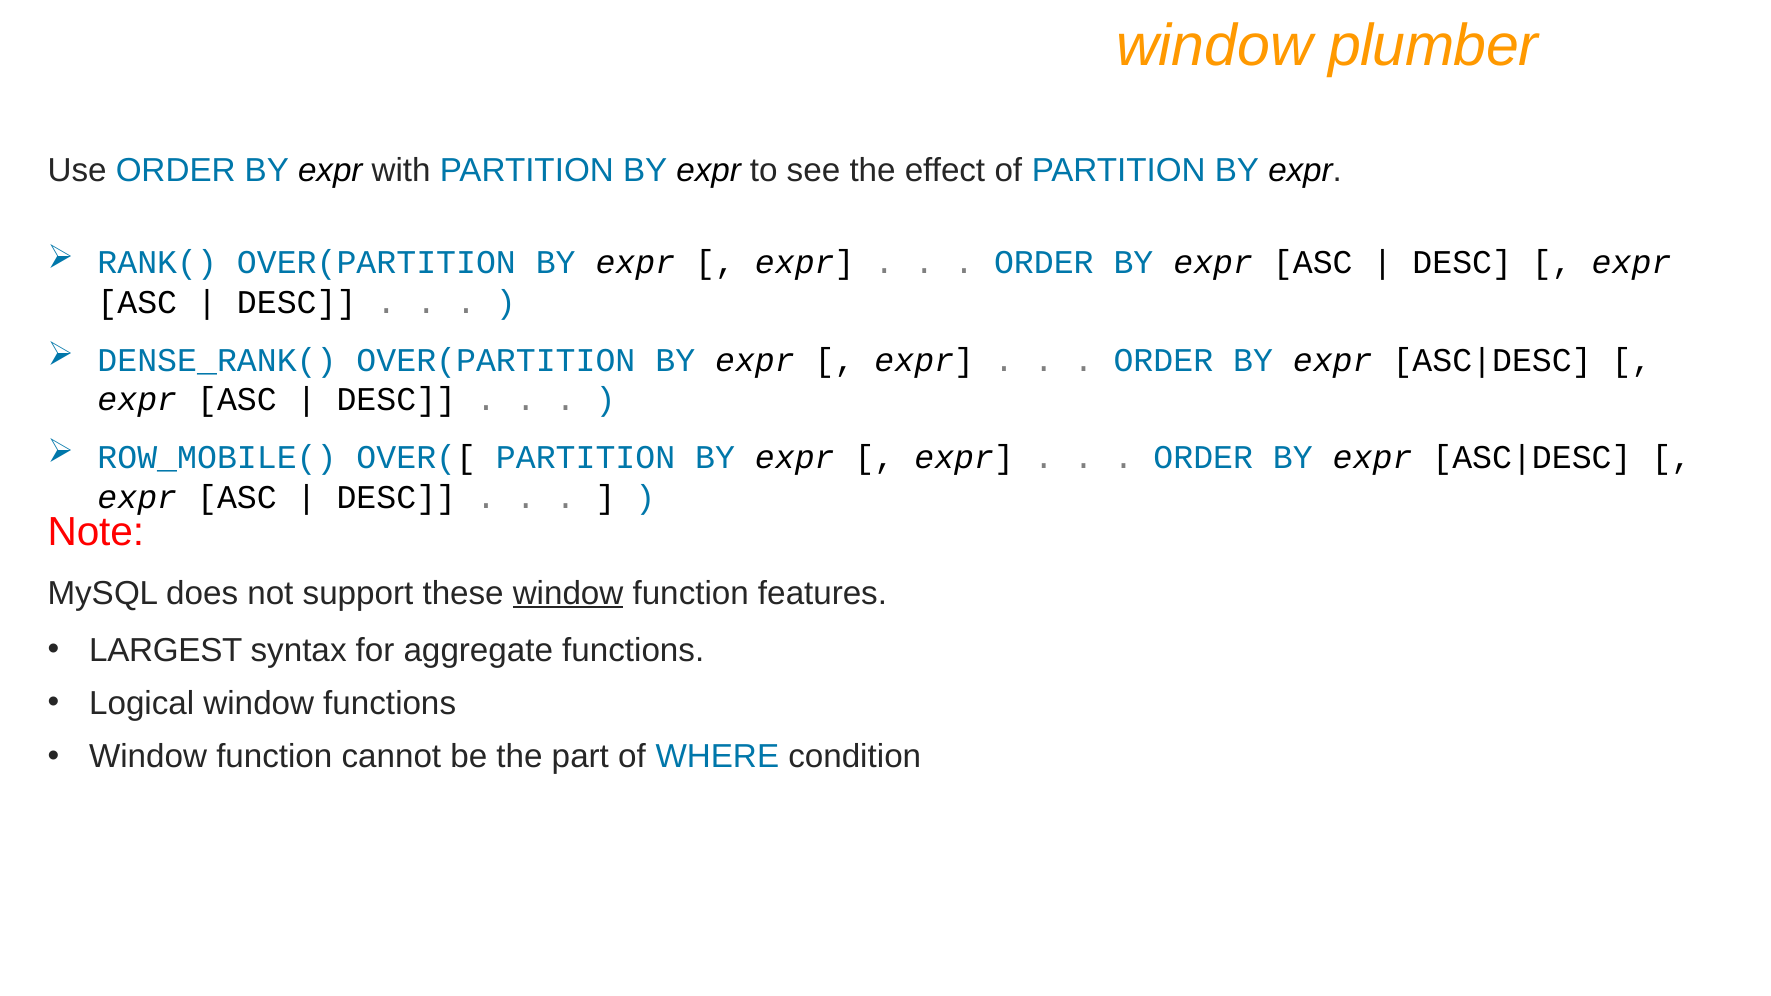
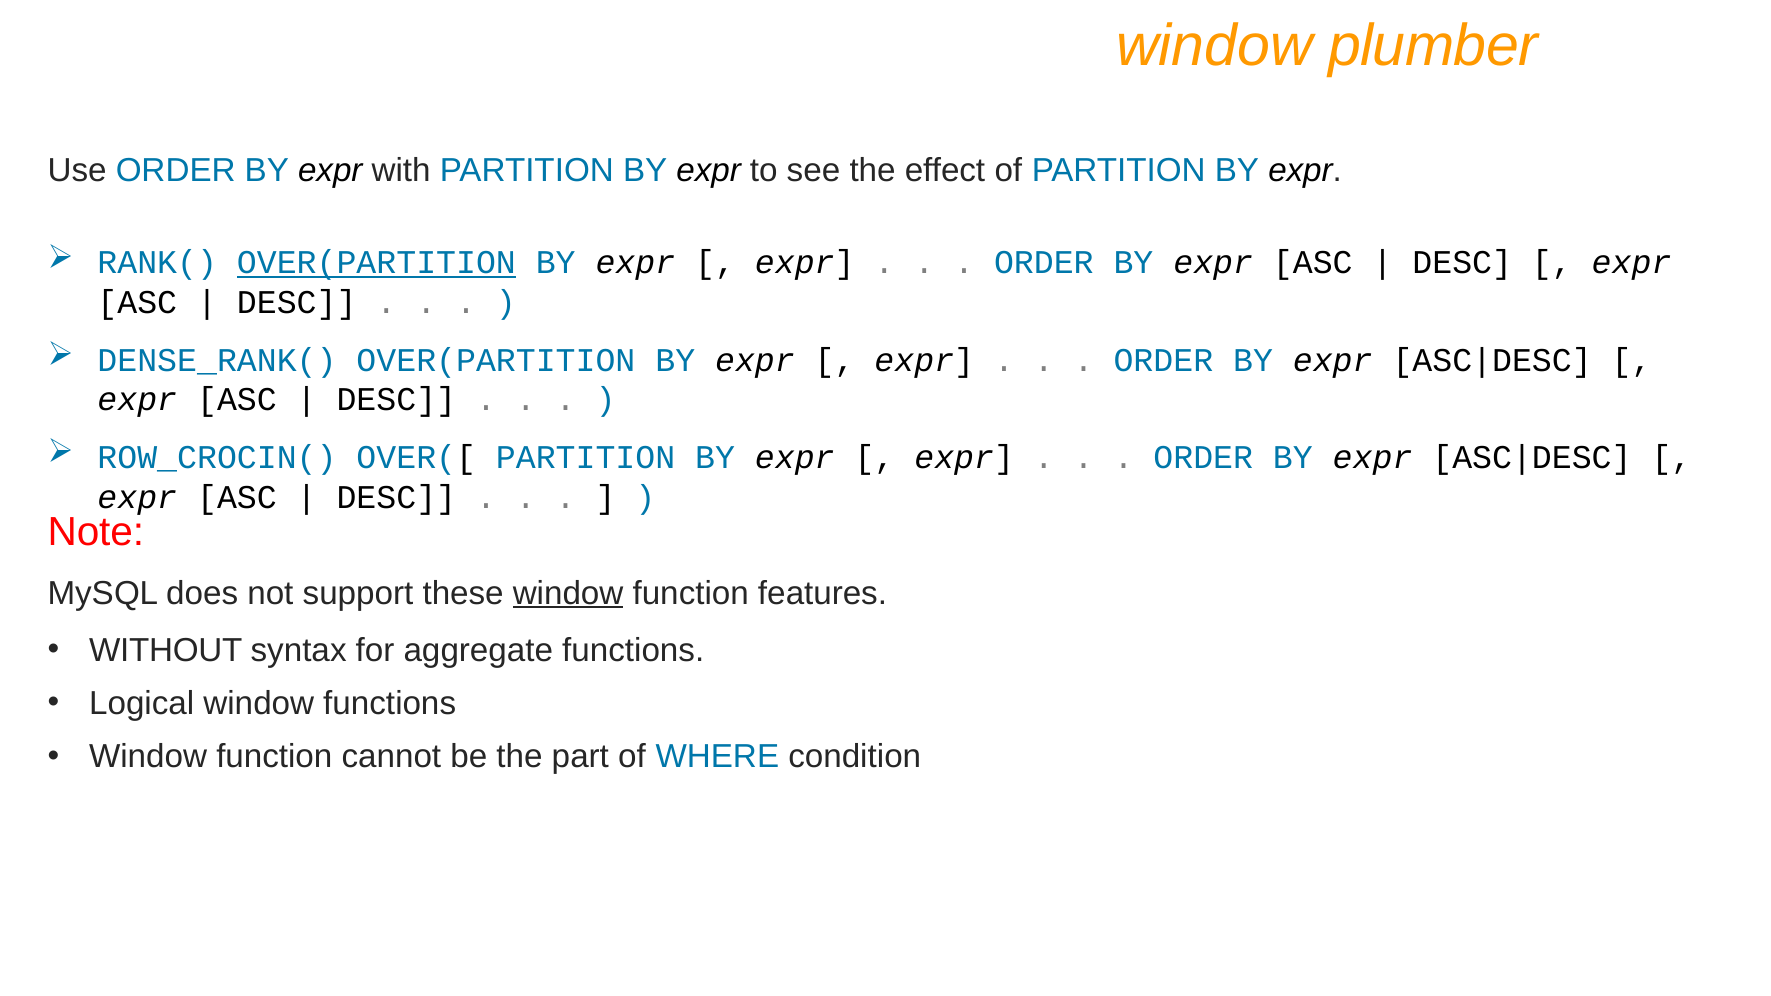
OVER(PARTITION underline: none -> present (376, 263)
ROW_MOBILE(: ROW_MOBILE( -> ROW_CROCIN( (217, 458)
LARGEST: LARGEST -> WITHOUT (166, 651)
